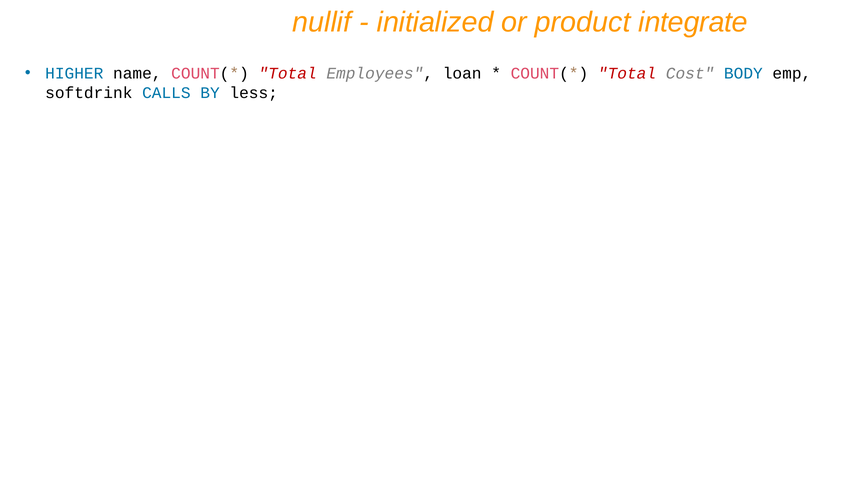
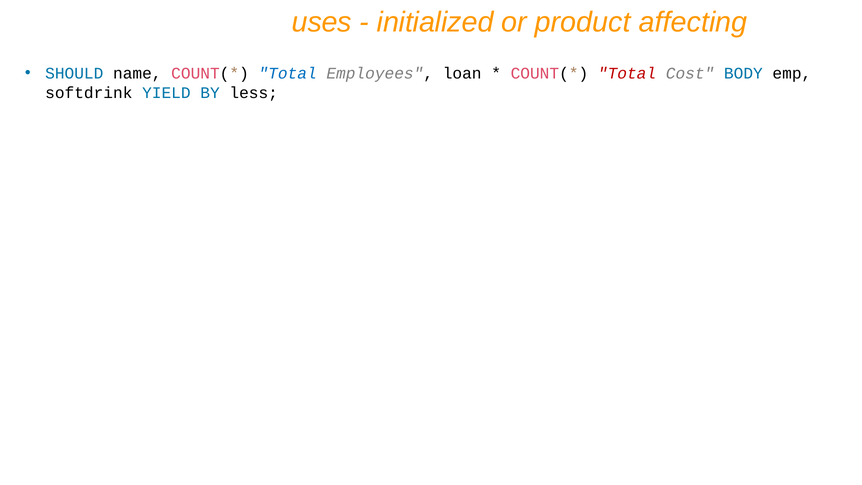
nullif: nullif -> uses (322, 22)
integrate: integrate -> affecting (693, 22)
HIGHER: HIGHER -> SHOULD (74, 73)
Total colour: red -> blue (288, 73)
CALLS: CALLS -> YIELD (166, 93)
